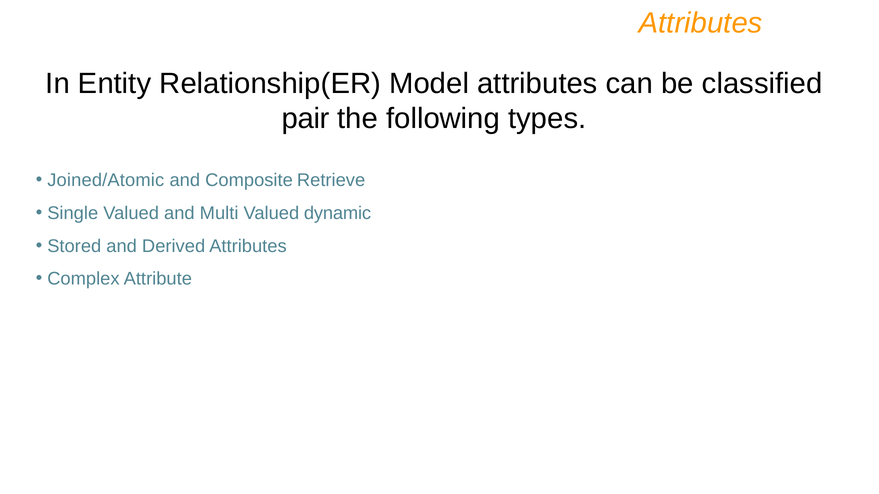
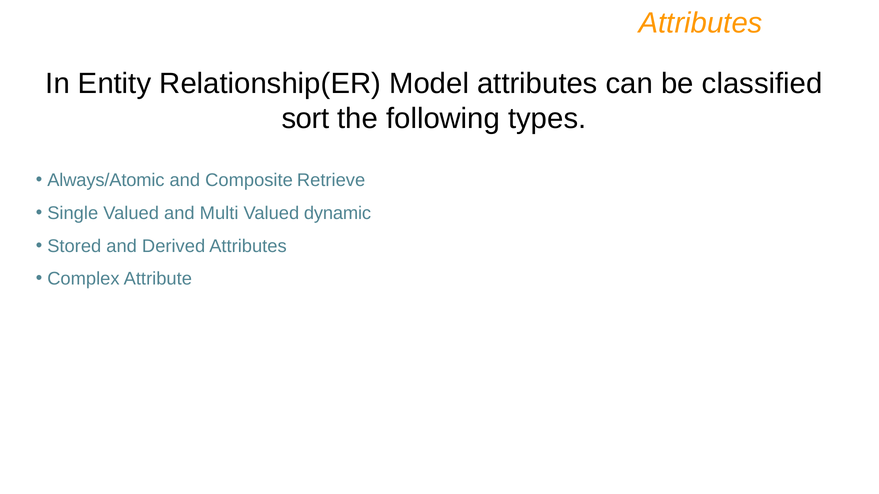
pair: pair -> sort (306, 119)
Joined/Atomic: Joined/Atomic -> Always/Atomic (106, 180)
